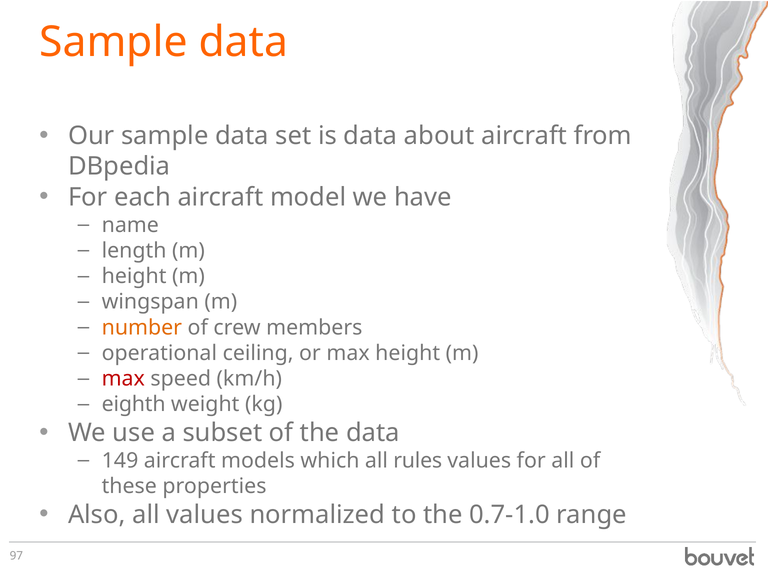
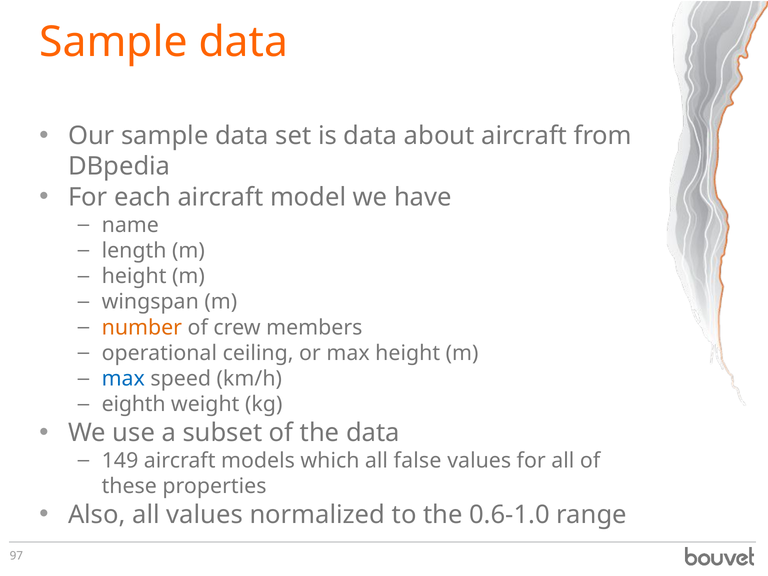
max colour: red -> blue (123, 379)
rules: rules -> false (418, 461)
0.7-1.0: 0.7-1.0 -> 0.6-1.0 (510, 515)
